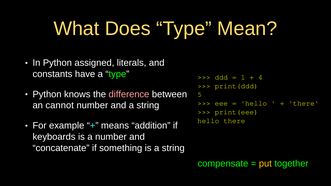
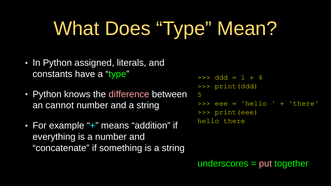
keyboards: keyboards -> everything (54, 137)
compensate: compensate -> underscores (223, 164)
put colour: yellow -> pink (265, 164)
